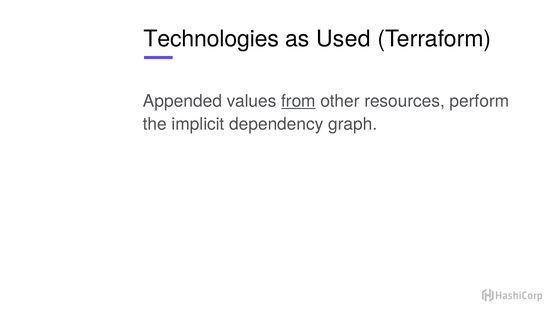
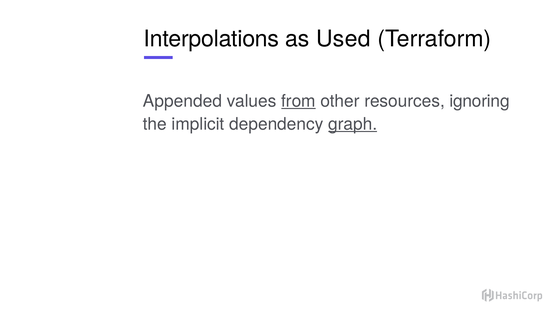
Technologies: Technologies -> Interpolations (211, 39)
perform: perform -> ignoring (480, 101)
graph underline: none -> present (353, 124)
